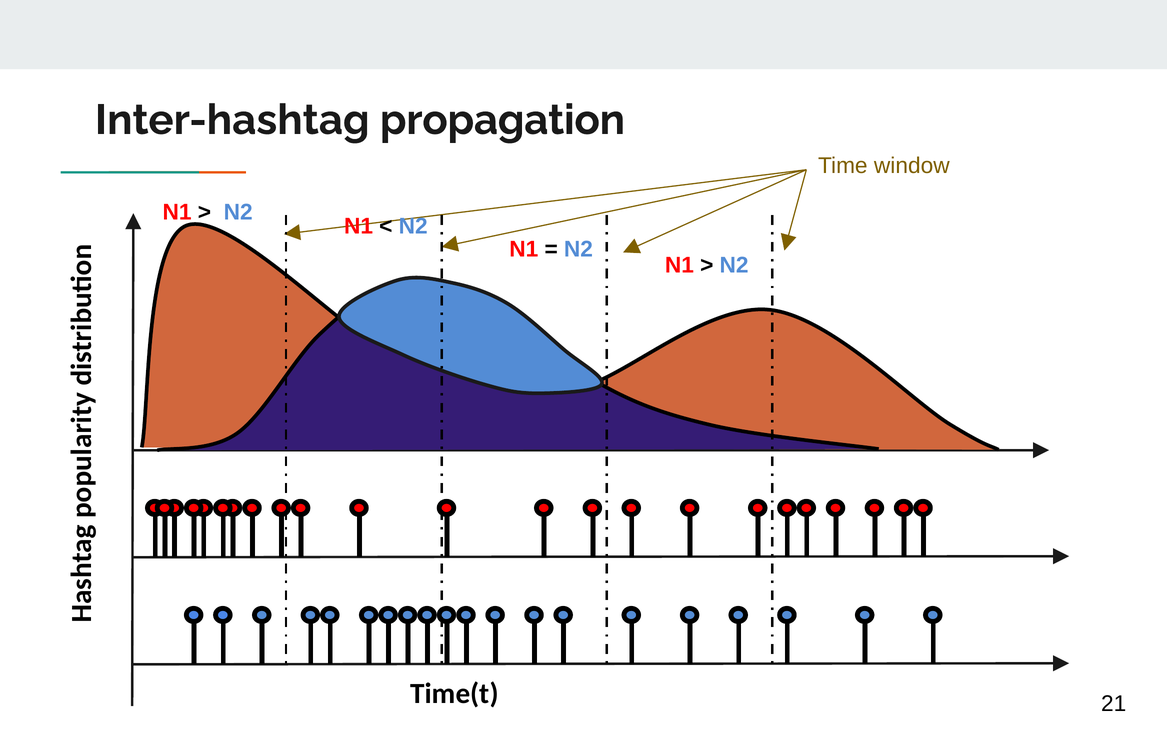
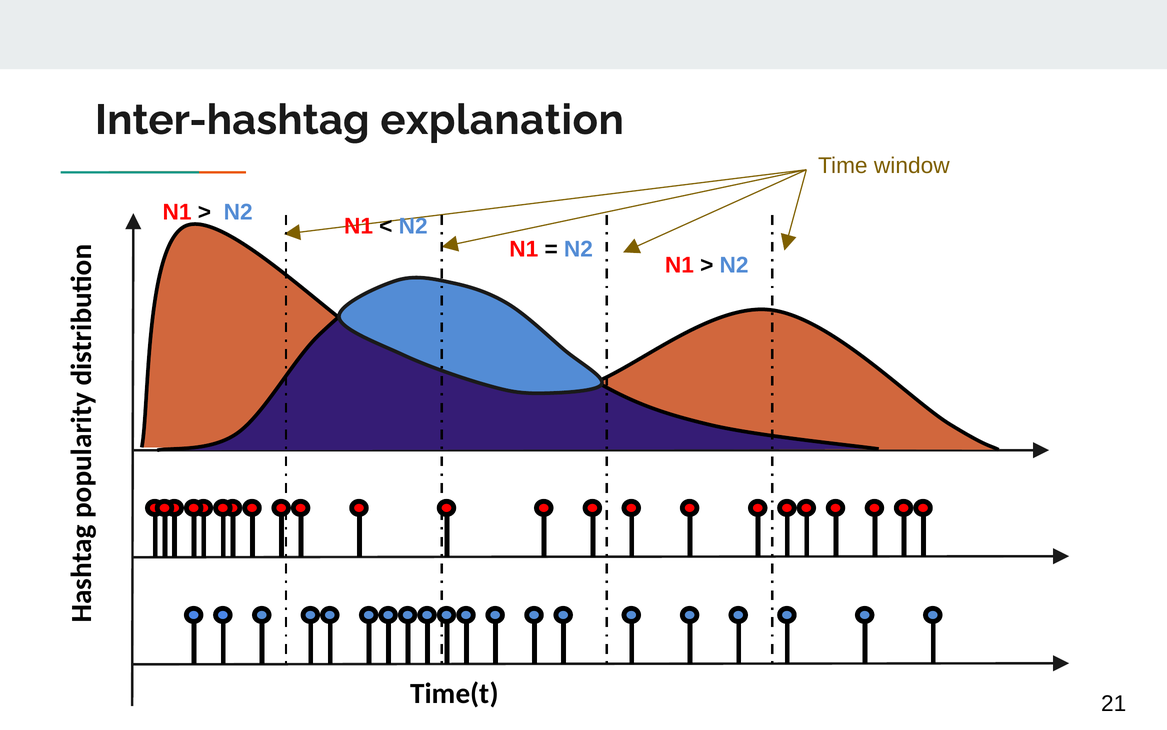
propagation: propagation -> explanation (502, 120)
